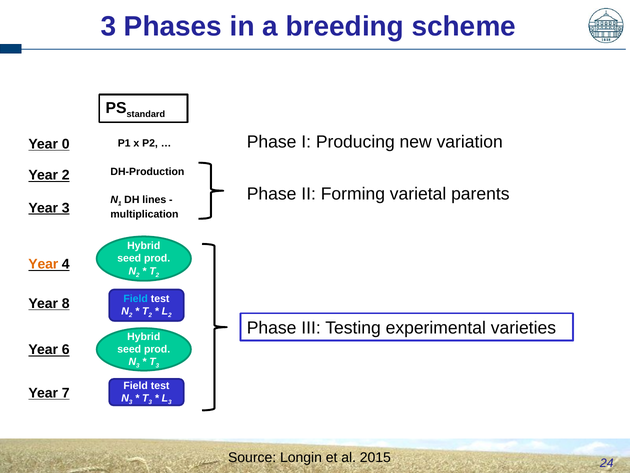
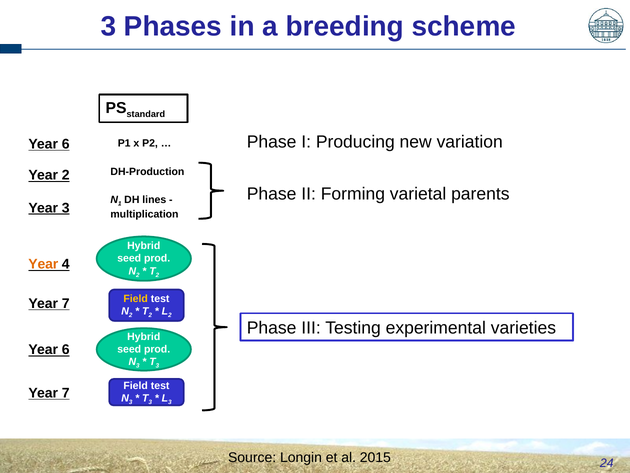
0: 0 -> 6 (66, 144)
Field colour: light blue -> yellow (136, 298)
8: 8 -> 7 (66, 303)
